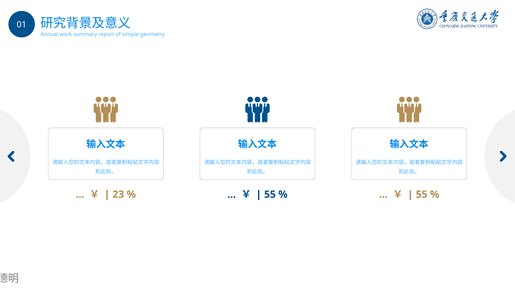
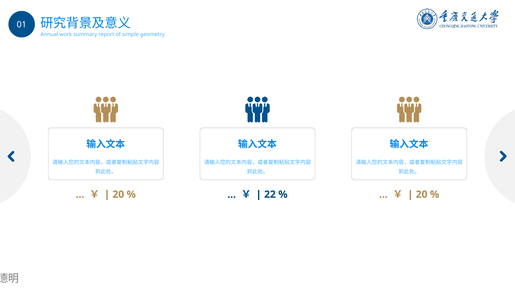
23: 23 -> 20 (118, 194)
55: 55 -> 22 (270, 194)
55: 55 -> 20 (422, 194)
